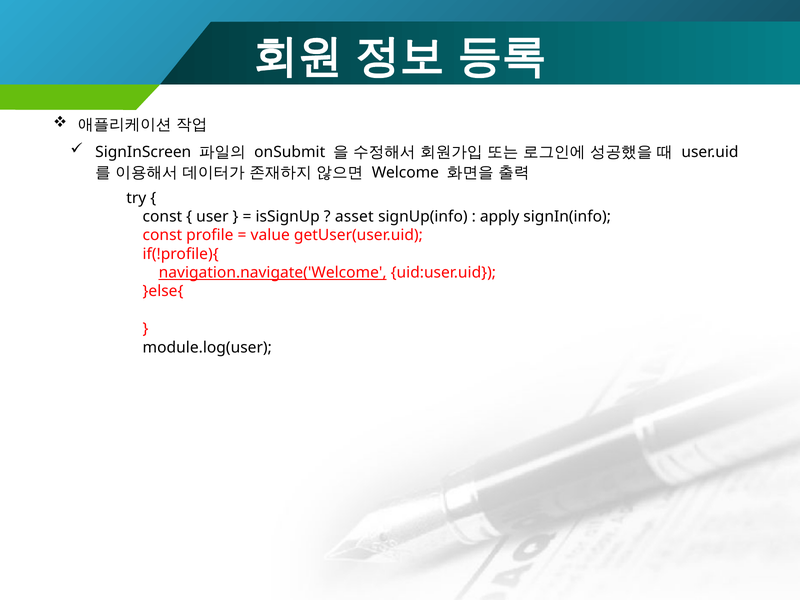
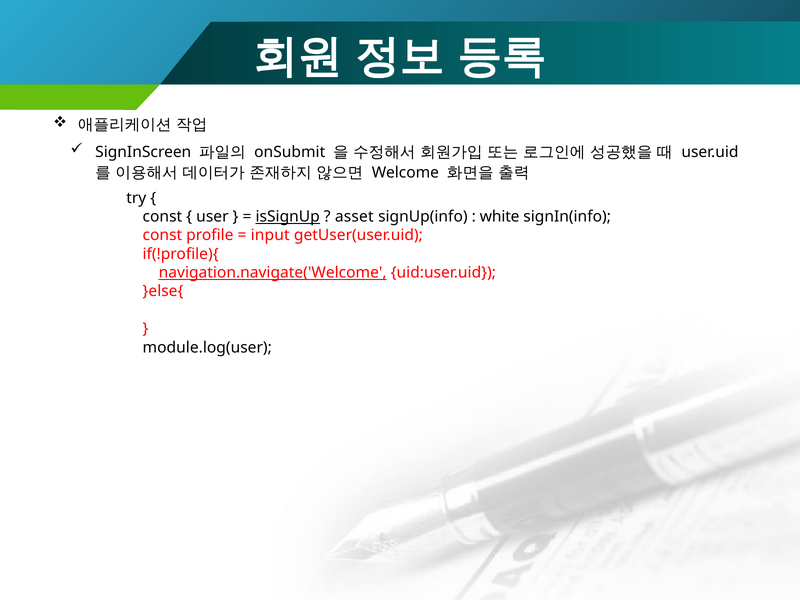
isSignUp underline: none -> present (288, 217)
apply: apply -> white (500, 217)
value: value -> input (270, 235)
